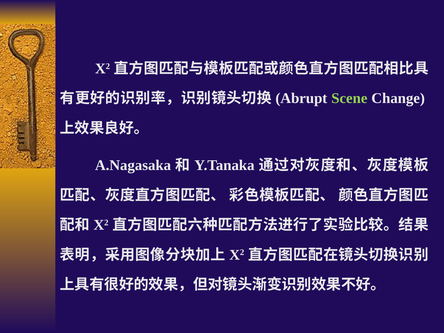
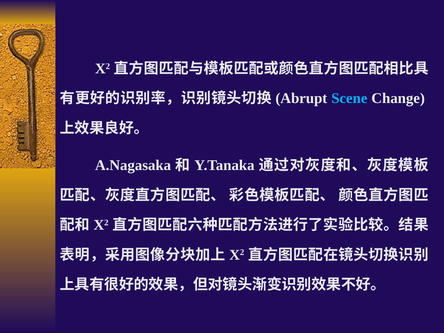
Scene colour: light green -> light blue (349, 98)
